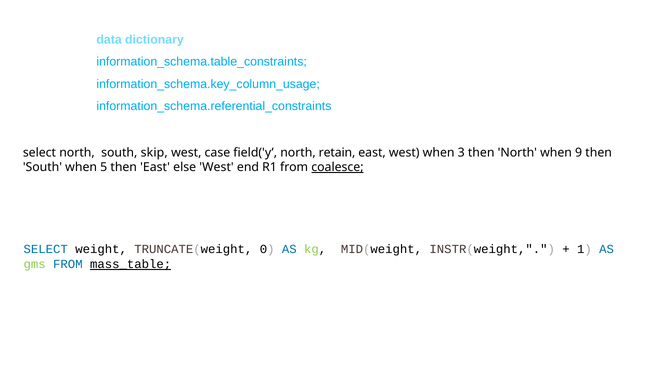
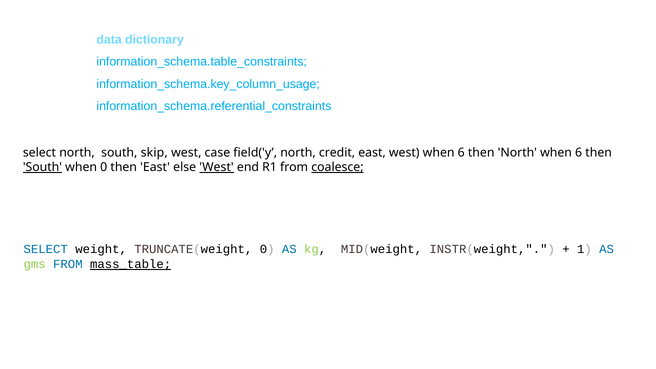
retain: retain -> credit (337, 153)
west when 3: 3 -> 6 (461, 153)
North when 9: 9 -> 6 (579, 153)
South underline: none -> present (42, 167)
when 5: 5 -> 0 (104, 167)
West underline: none -> present (217, 167)
